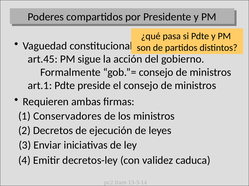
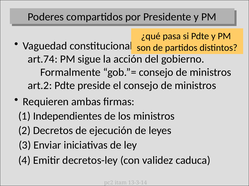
art.45: art.45 -> art.74 (43, 59)
art.1: art.1 -> art.2 (40, 86)
Conservadores: Conservadores -> Independientes (67, 117)
